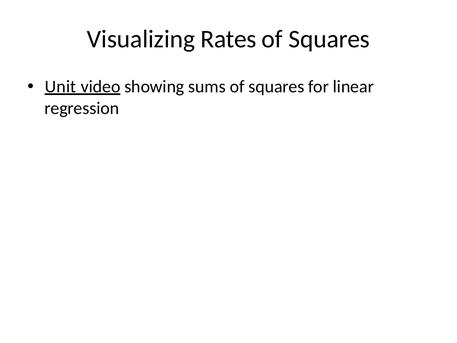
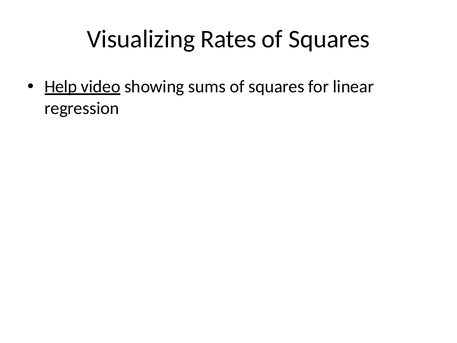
Unit: Unit -> Help (61, 87)
